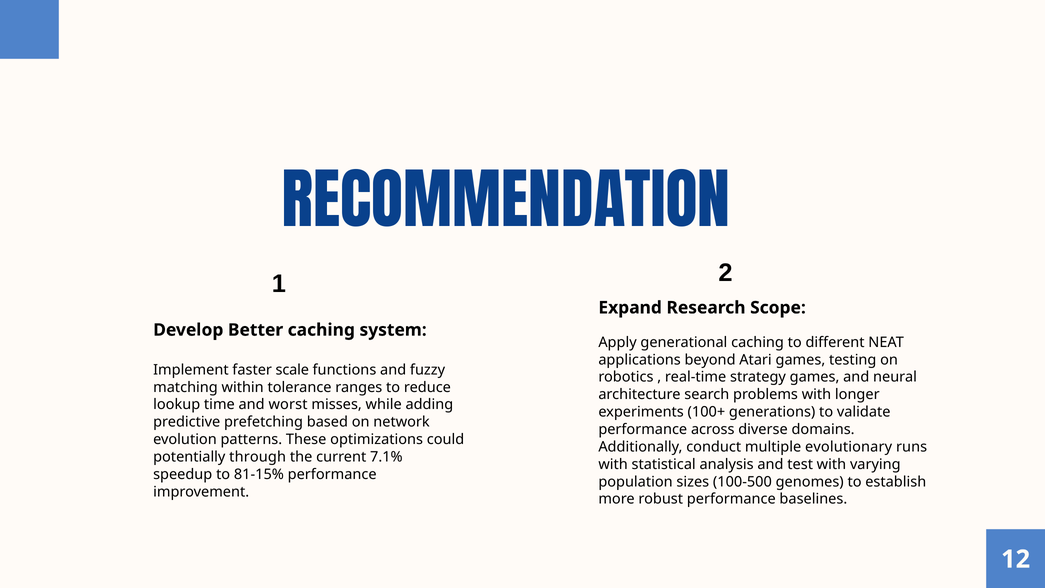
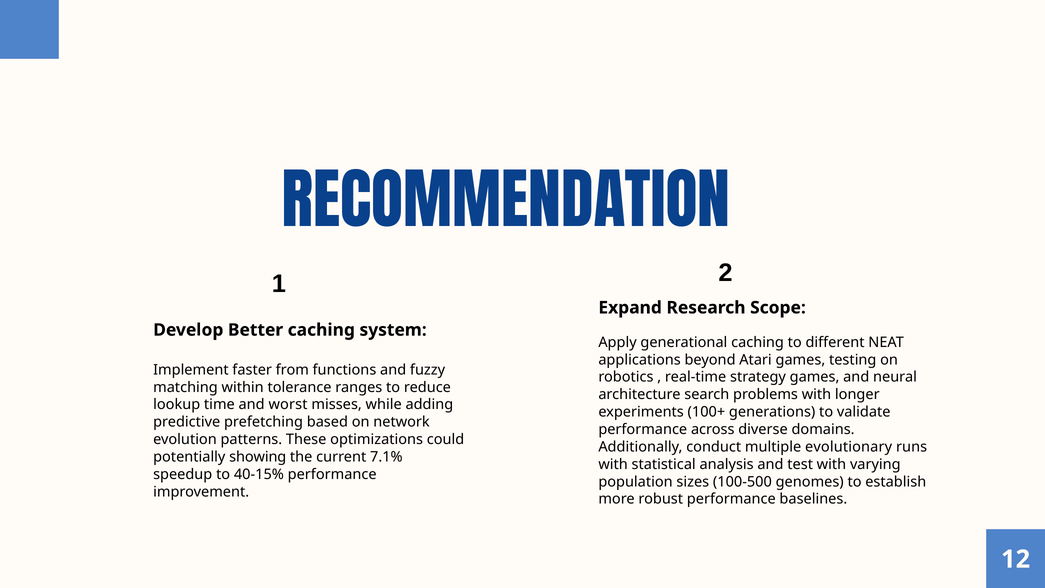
scale: scale -> from (292, 370)
through: through -> showing (258, 457)
81-15%: 81-15% -> 40-15% (259, 474)
